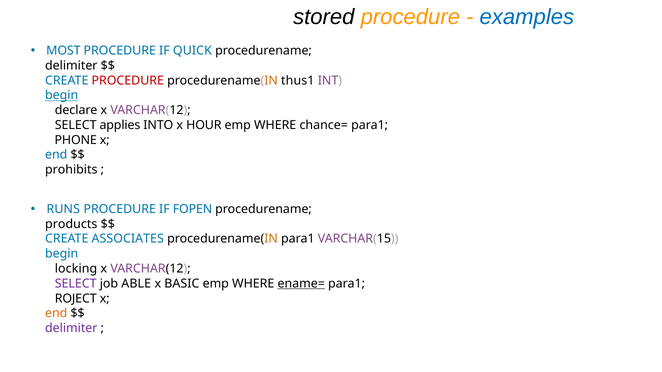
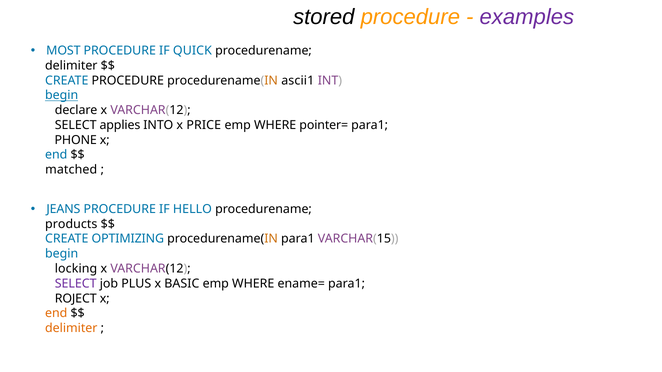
examples colour: blue -> purple (527, 17)
PROCEDURE colour: red -> black (128, 81)
thus1: thus1 -> ascii1 (298, 81)
HOUR: HOUR -> PRICE (204, 125)
chance=: chance= -> pointer= (324, 125)
prohibits: prohibits -> matched (71, 170)
RUNS: RUNS -> JEANS (63, 209)
FOPEN: FOPEN -> HELLO (192, 209)
ASSOCIATES: ASSOCIATES -> OPTIMIZING (128, 239)
ABLE: ABLE -> PLUS (136, 284)
ename= underline: present -> none (301, 284)
delimiter colour: purple -> orange (71, 328)
